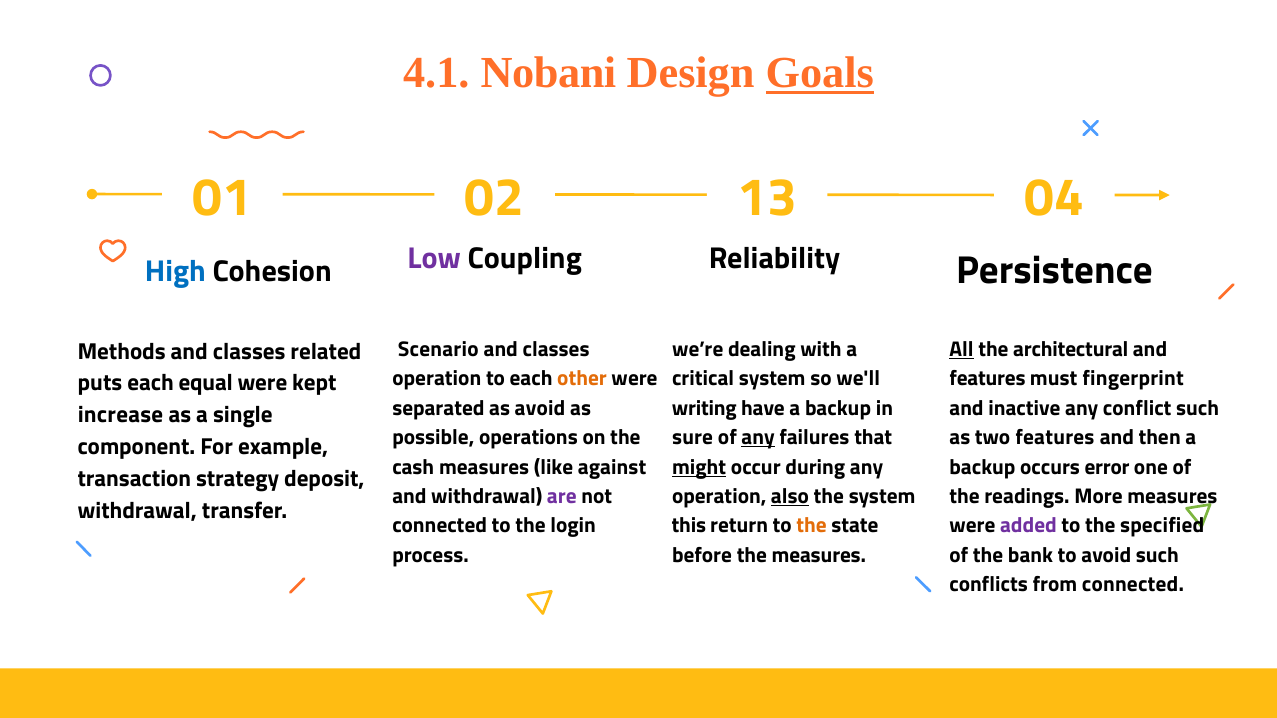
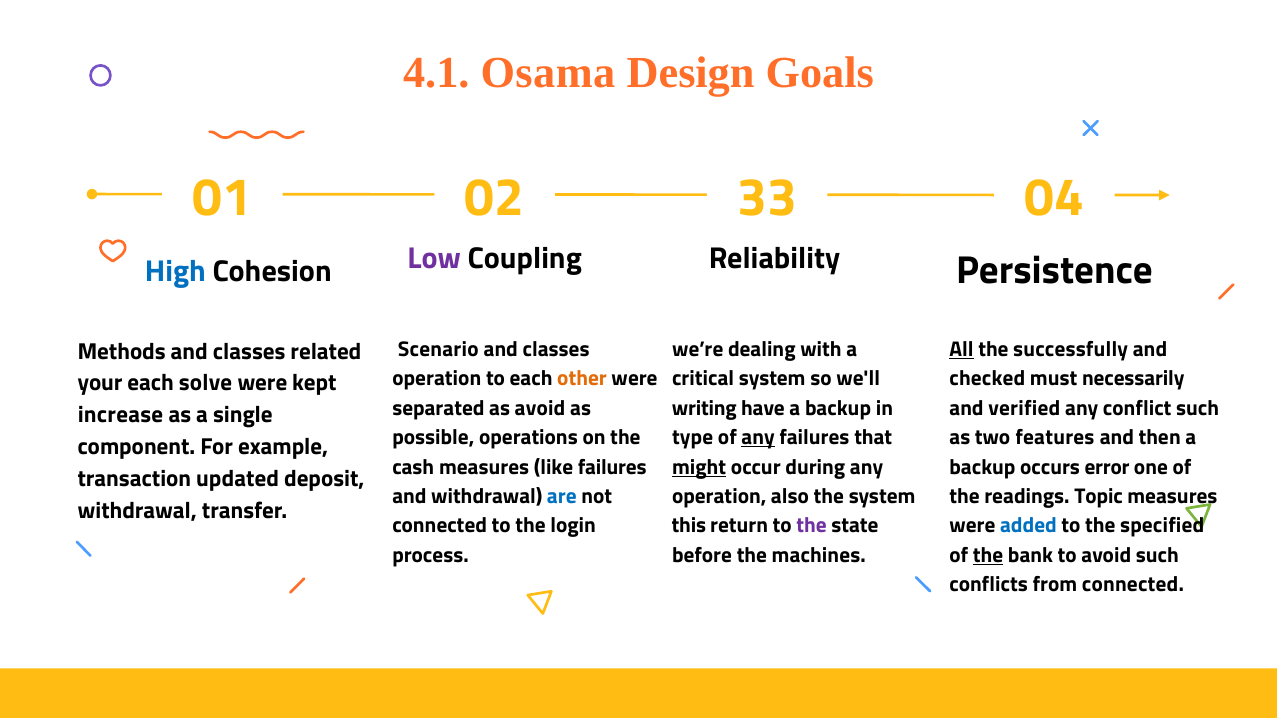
Nobani: Nobani -> Osama (548, 73)
Goals underline: present -> none (820, 73)
13: 13 -> 33 (767, 198)
architectural: architectural -> successfully (1071, 350)
features: features -> checked (987, 379)
fingerprint: fingerprint -> necessarily (1133, 379)
puts: puts -> your (100, 383)
equal: equal -> solve (206, 383)
inactive: inactive -> verified (1024, 409)
sure: sure -> type (693, 438)
like against: against -> failures (612, 467)
strategy: strategy -> updated (238, 479)
are colour: purple -> blue (562, 497)
also underline: present -> none (790, 497)
More: More -> Topic (1099, 497)
the colour: orange -> purple (812, 526)
added colour: purple -> blue (1028, 526)
the measures: measures -> machines (819, 555)
the underline: none -> present (988, 555)
